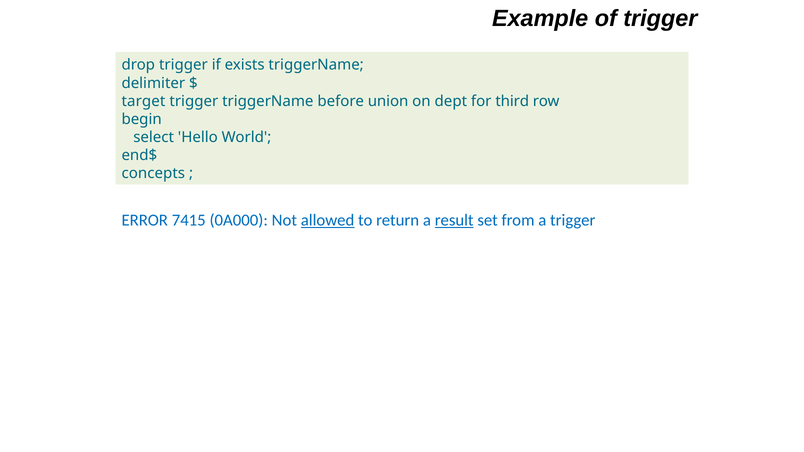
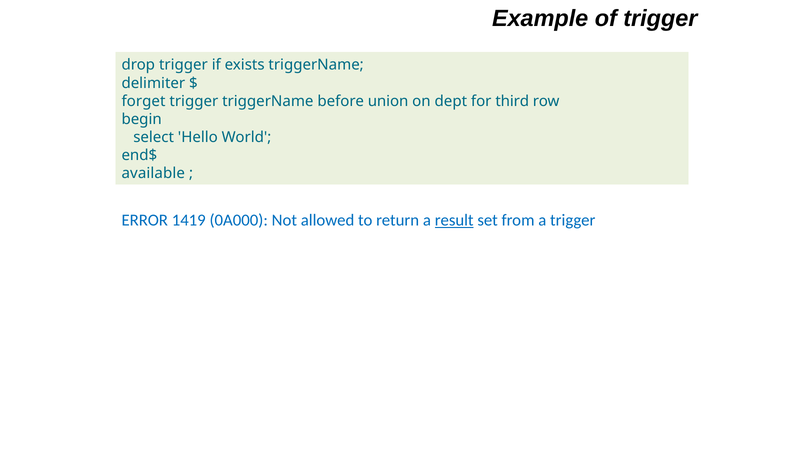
target: target -> forget (143, 101)
concepts: concepts -> available (153, 174)
7415: 7415 -> 1419 (189, 220)
allowed underline: present -> none (328, 220)
